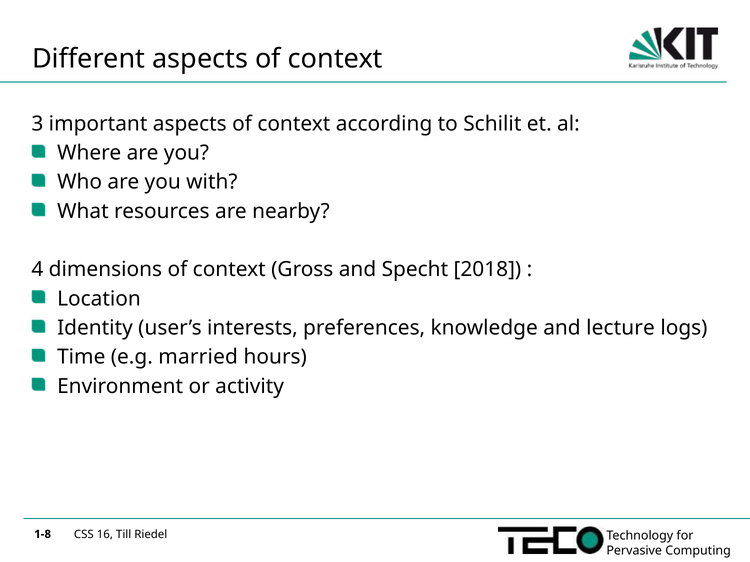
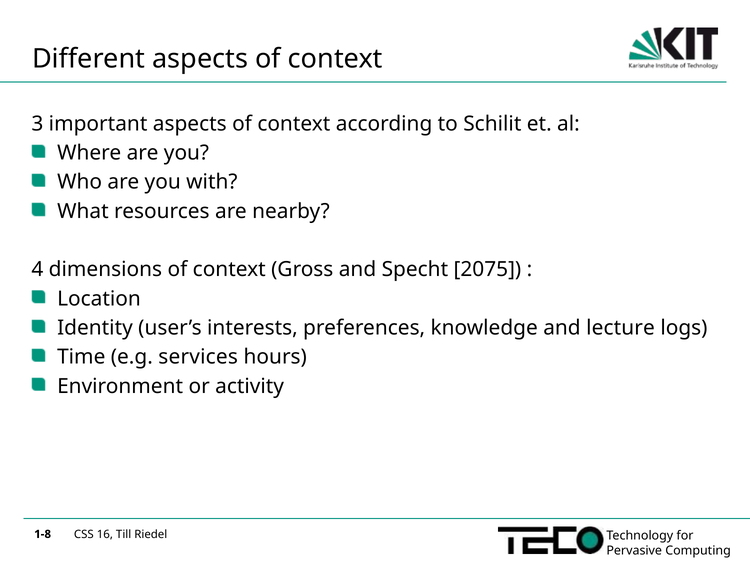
2018: 2018 -> 2075 (487, 270)
married: married -> services (198, 357)
